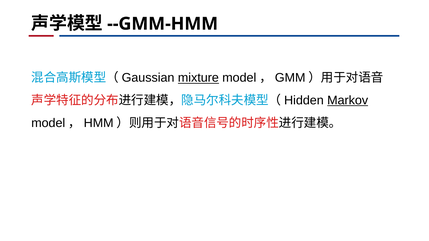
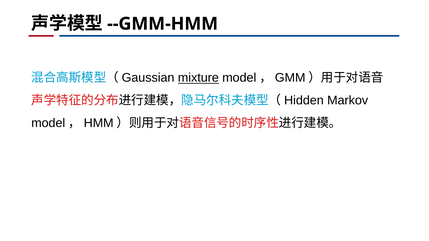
Markov underline: present -> none (348, 101)
